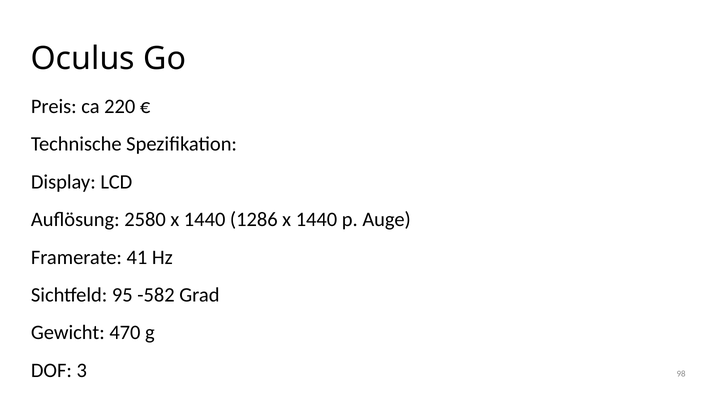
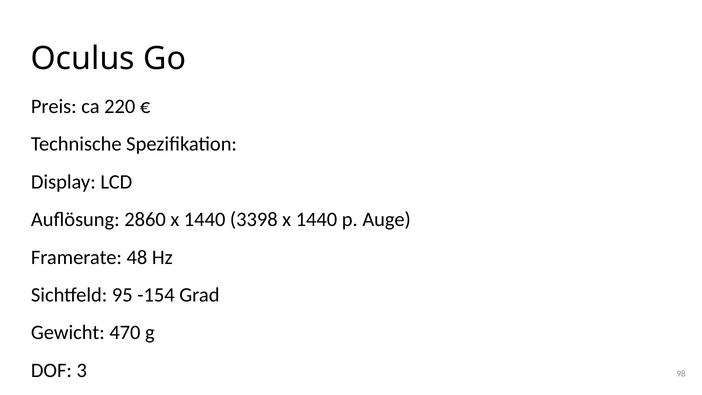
2580: 2580 -> 2860 (145, 220)
1286: 1286 -> 3398 (254, 220)
41: 41 -> 48 (137, 257)
-582: -582 -> -154 (156, 295)
